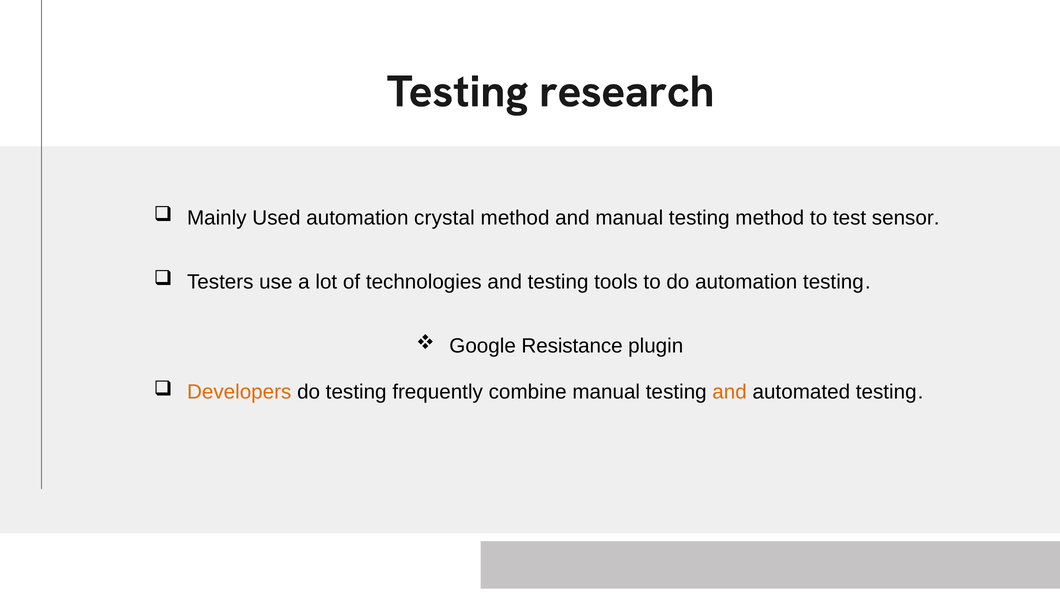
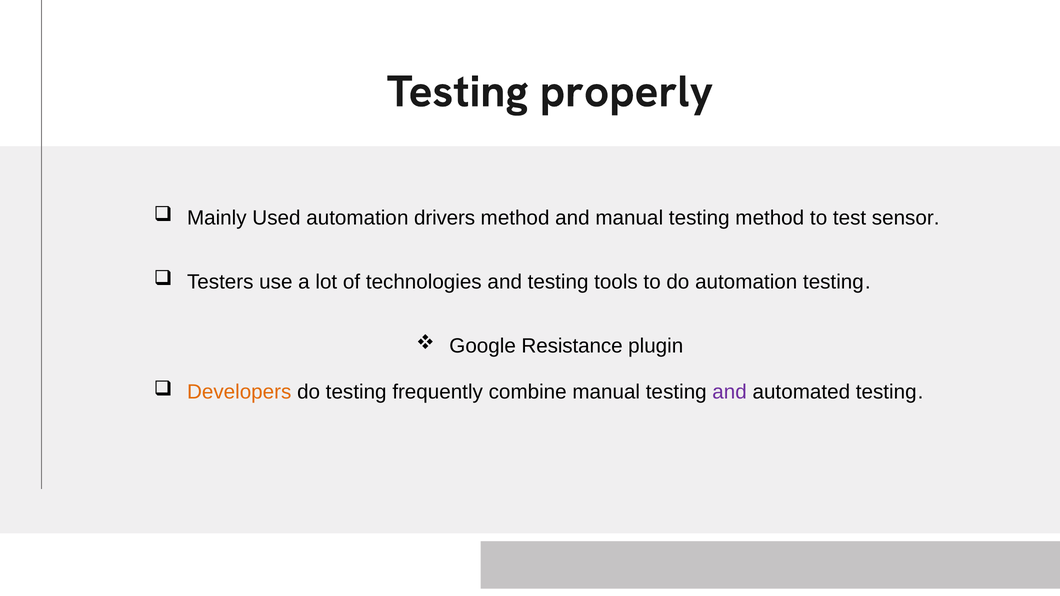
research: research -> properly (627, 92)
crystal: crystal -> drivers (445, 218)
and colour: orange -> purple (730, 392)
